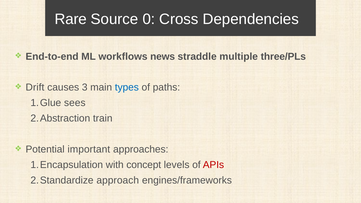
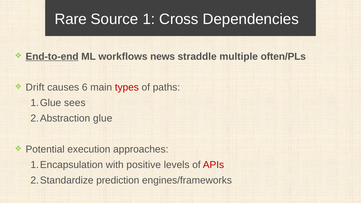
0: 0 -> 1 (149, 19)
End-to-end underline: none -> present (52, 56)
three/PLs: three/PLs -> often/PLs (283, 56)
3: 3 -> 6 (85, 87)
types colour: blue -> red (127, 87)
train: train -> glue (103, 118)
important: important -> execution (89, 149)
concept: concept -> positive (144, 165)
approach: approach -> prediction (118, 180)
